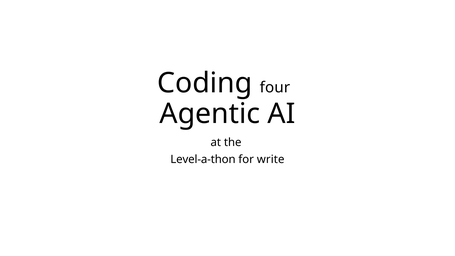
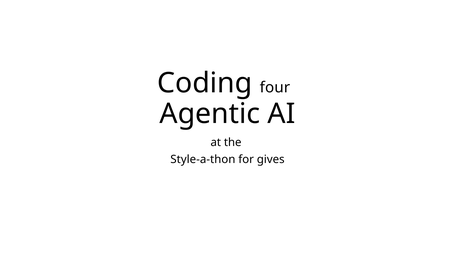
Level-a-thon: Level-a-thon -> Style-a-thon (203, 159)
write: write -> gives (271, 159)
